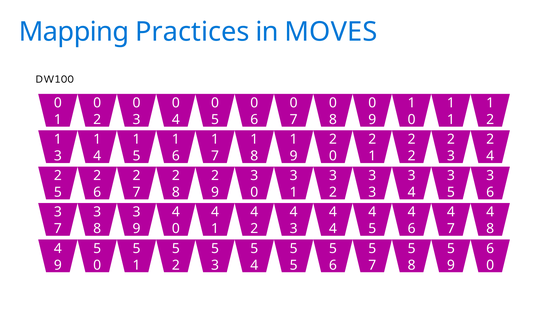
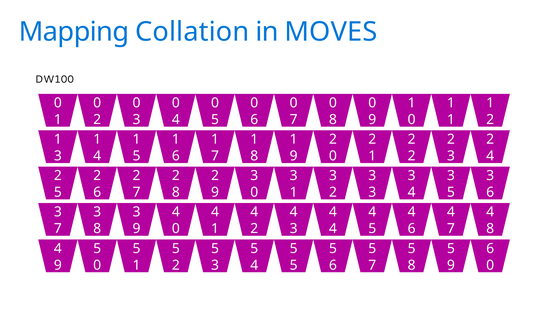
Practices: Practices -> Collation (192, 32)
